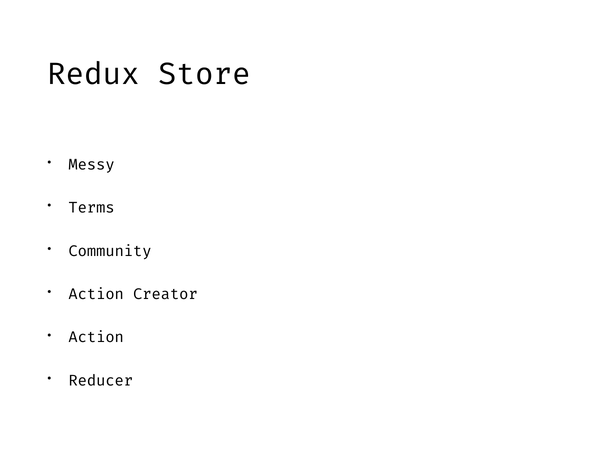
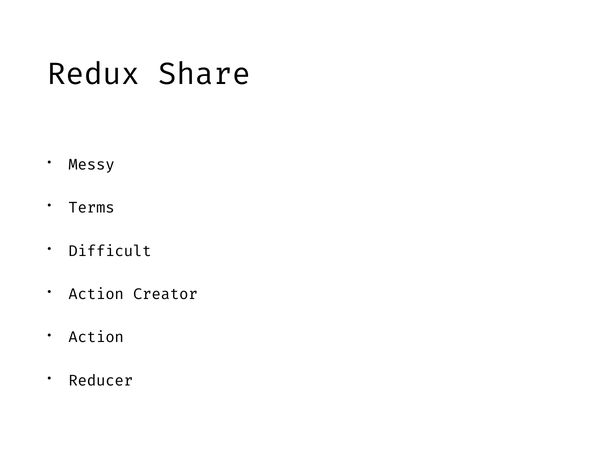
Store: Store -> Share (205, 74)
Community: Community -> Difficult (110, 251)
